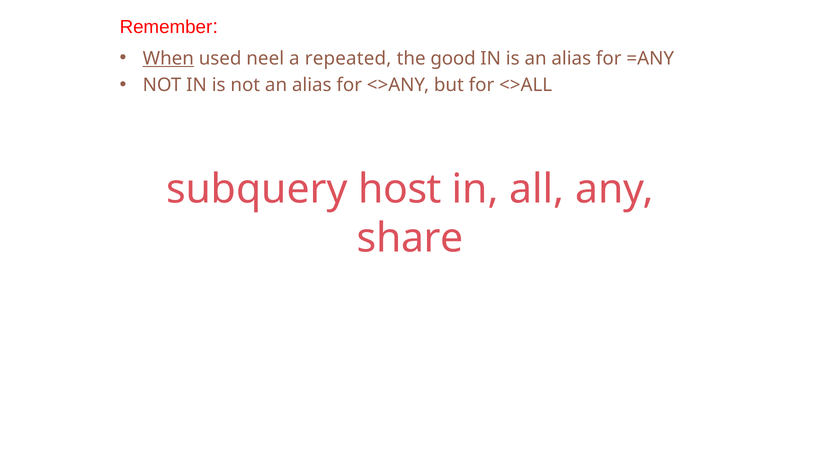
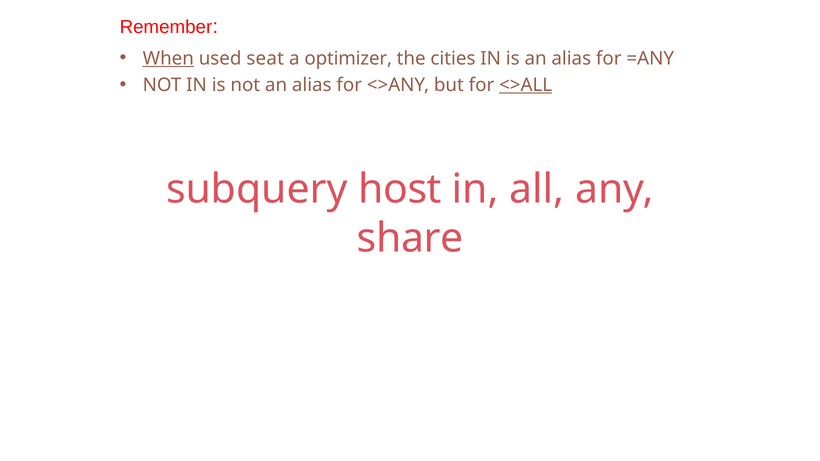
neel: neel -> seat (265, 58)
repeated: repeated -> optimizer (348, 58)
good: good -> cities (453, 58)
<>ALL underline: none -> present (526, 85)
